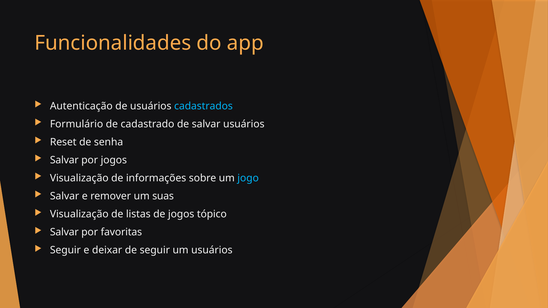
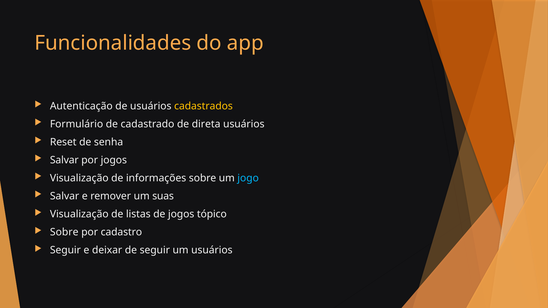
cadastrados colour: light blue -> yellow (203, 106)
de salvar: salvar -> direta (206, 124)
Salvar: Salvar -> Sobre (64, 232)
favoritas: favoritas -> cadastro (121, 232)
